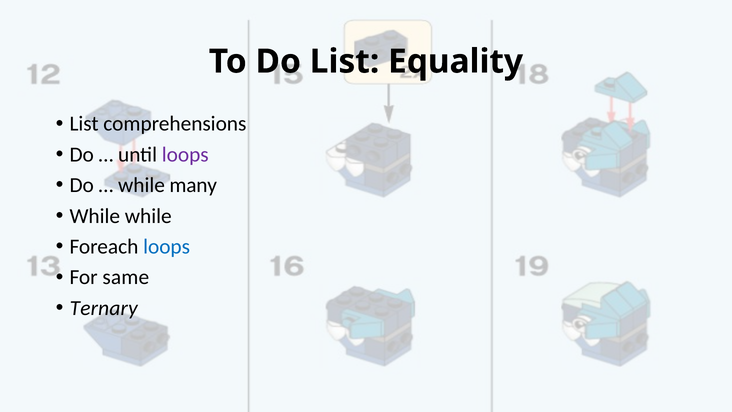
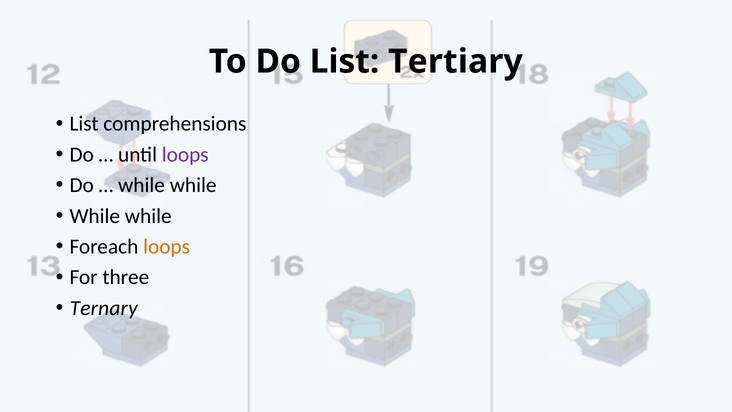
Equality: Equality -> Tertiary (455, 61)
many: many -> while (193, 185)
loops colour: blue -> orange (167, 247)
same: same -> three (126, 277)
